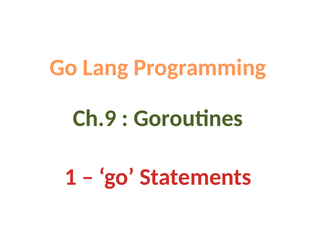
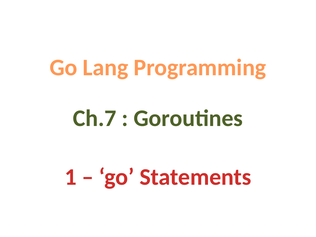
Ch.9: Ch.9 -> Ch.7 (95, 118)
